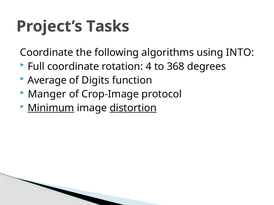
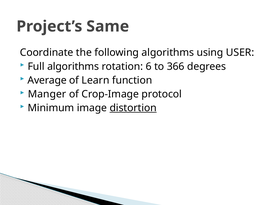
Tasks: Tasks -> Same (108, 26)
INTO: INTO -> USER (240, 53)
Full coordinate: coordinate -> algorithms (73, 67)
4: 4 -> 6 (149, 67)
368: 368 -> 366 (176, 67)
Digits: Digits -> Learn (95, 80)
Minimum underline: present -> none (51, 108)
